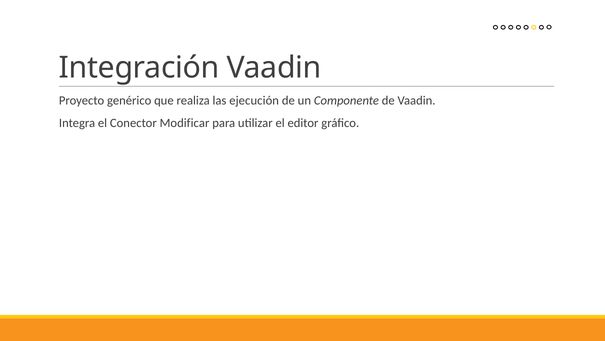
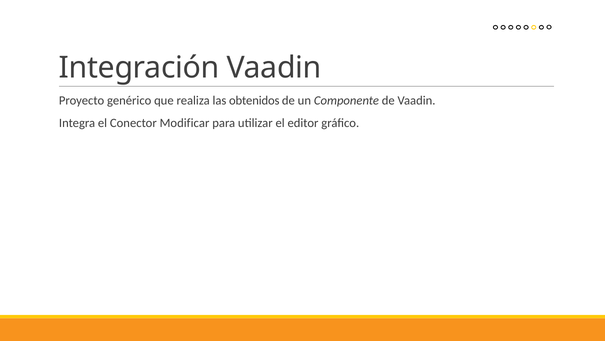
ejecución: ejecución -> obtenidos (254, 101)
